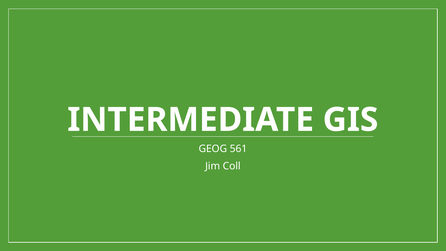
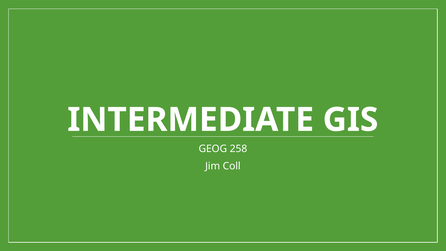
561: 561 -> 258 (238, 149)
